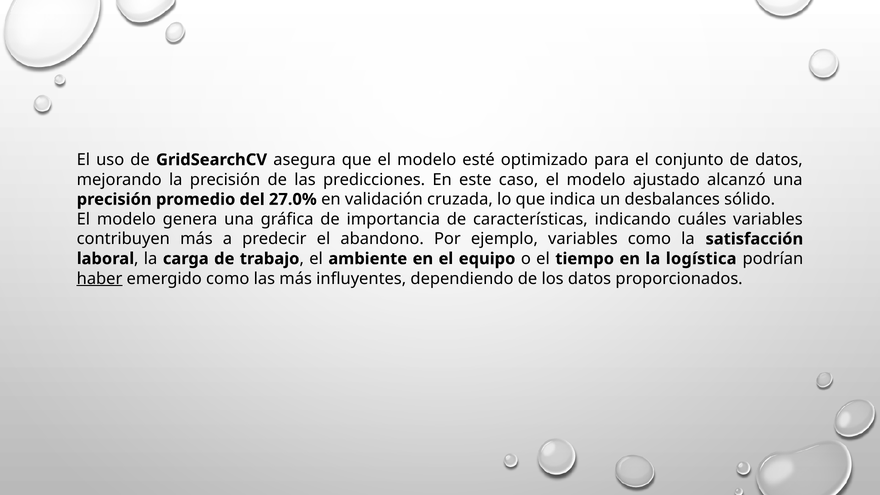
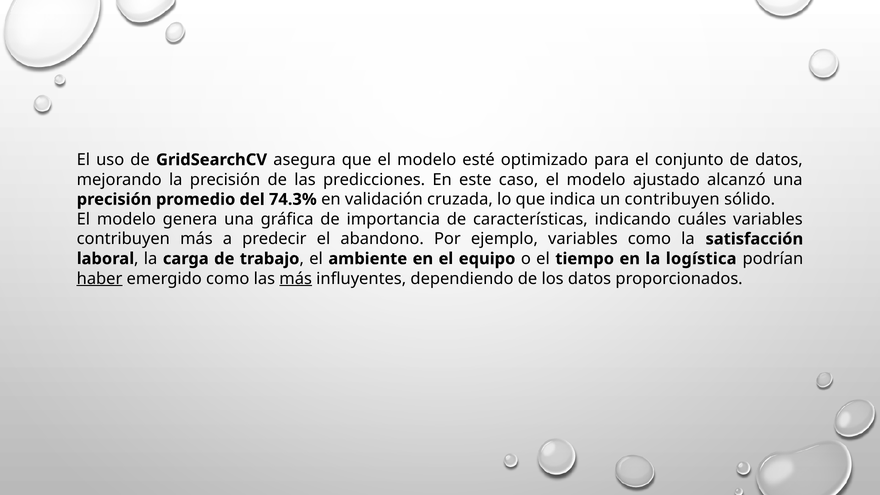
27.0%: 27.0% -> 74.3% (293, 199)
un desbalances: desbalances -> contribuyen (672, 199)
más underline: none -> present (296, 279)
